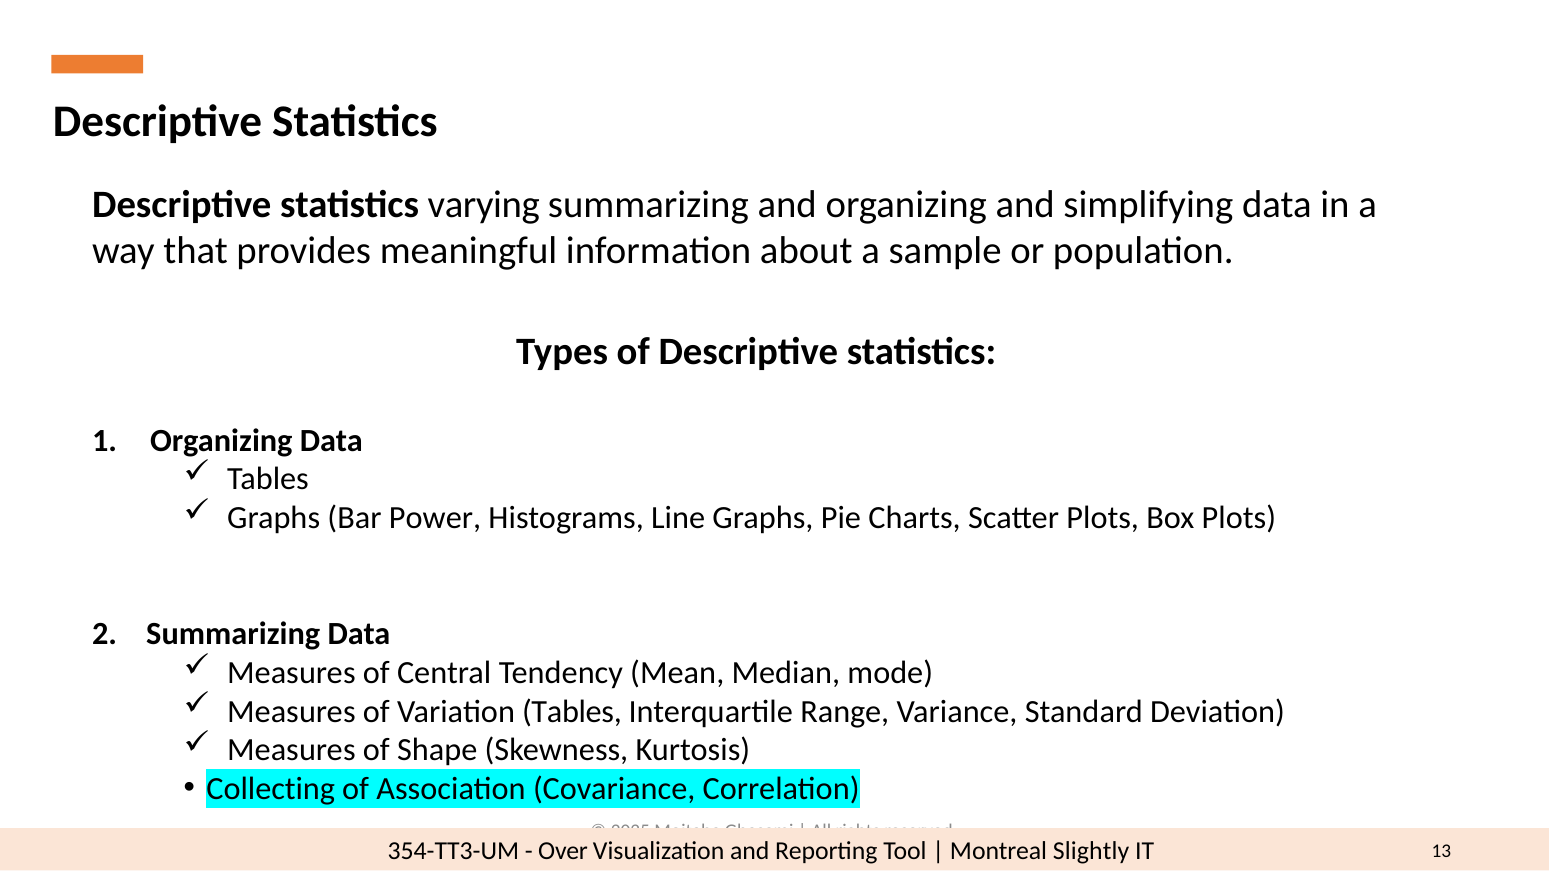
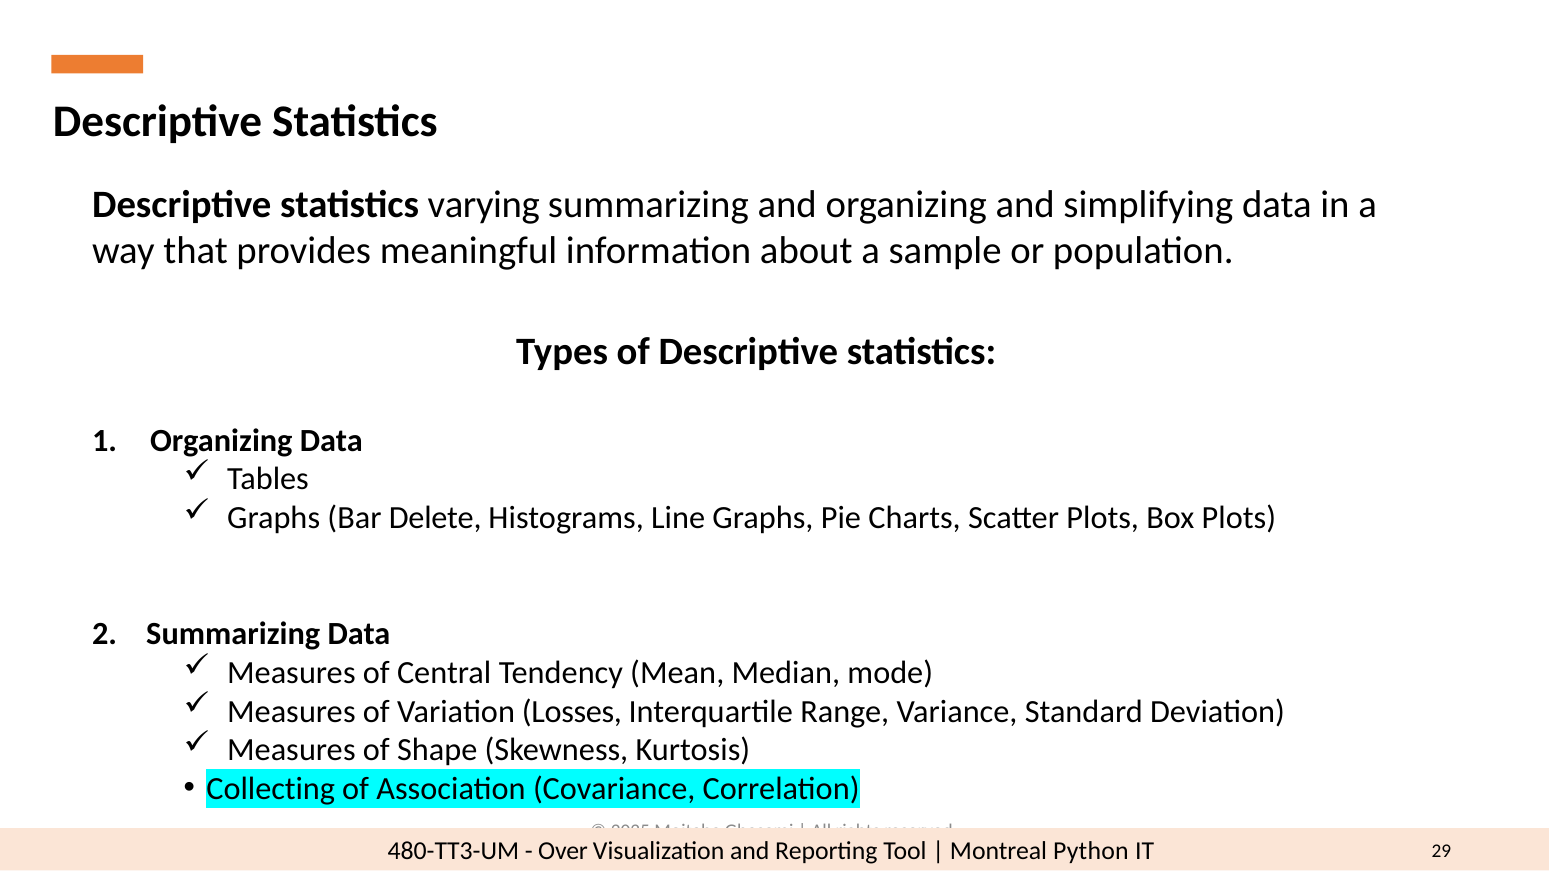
Power: Power -> Delete (435, 518)
Variation Tables: Tables -> Losses (572, 712)
354-TT3-UM: 354-TT3-UM -> 480-TT3-UM (453, 851)
Slightly: Slightly -> Python (1091, 851)
13: 13 -> 29 (1441, 851)
